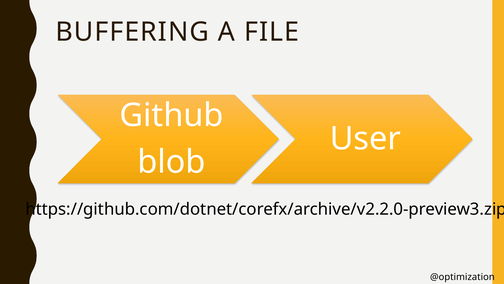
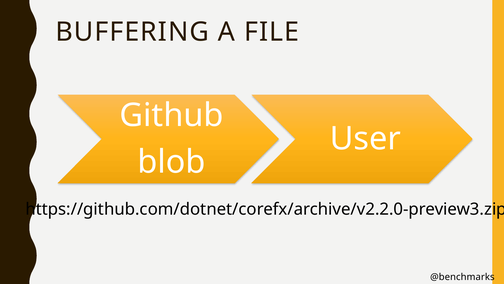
@optimization: @optimization -> @benchmarks (462, 276)
